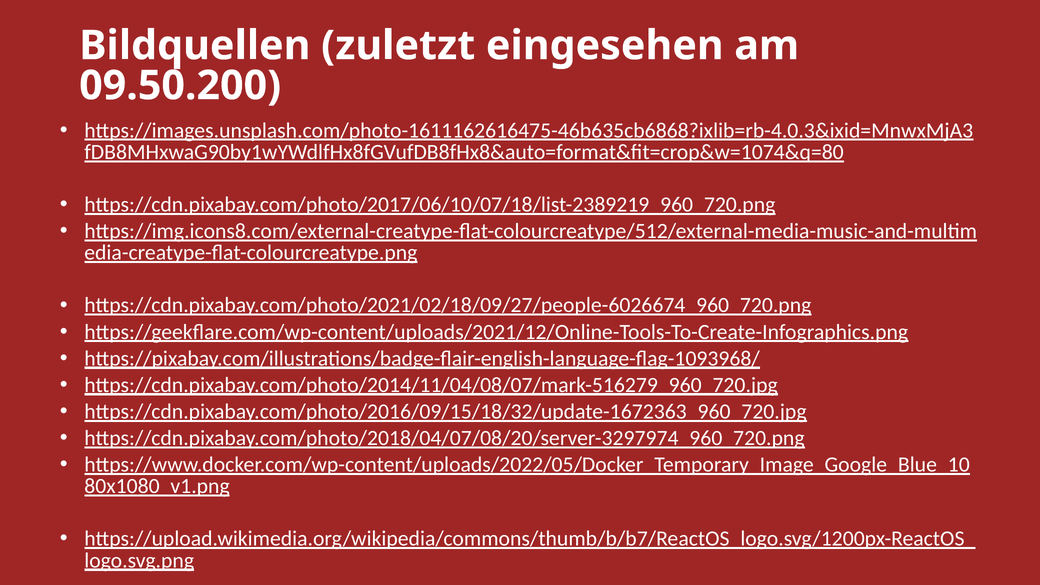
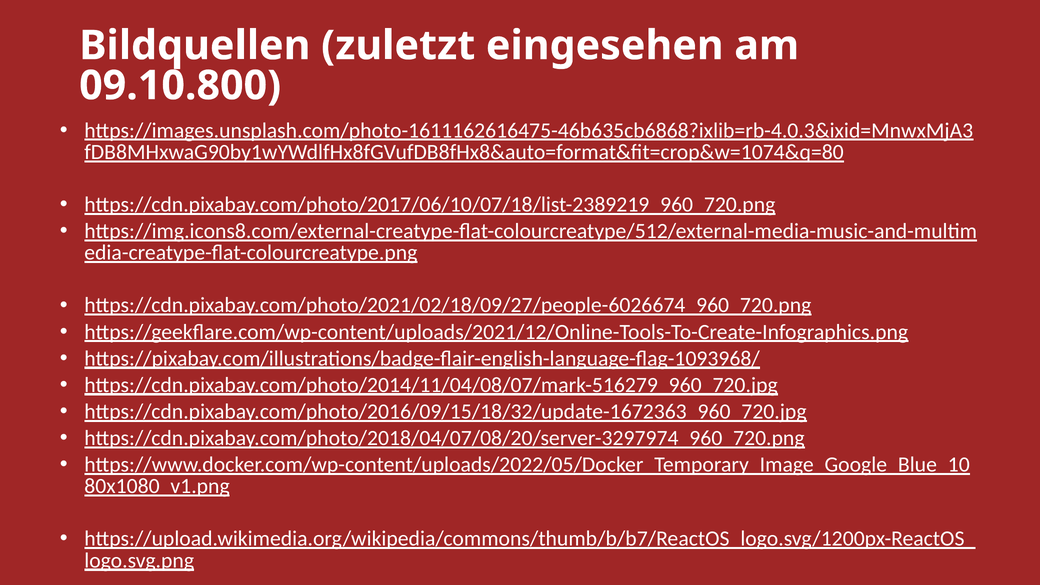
09.50.200: 09.50.200 -> 09.10.800 (180, 86)
